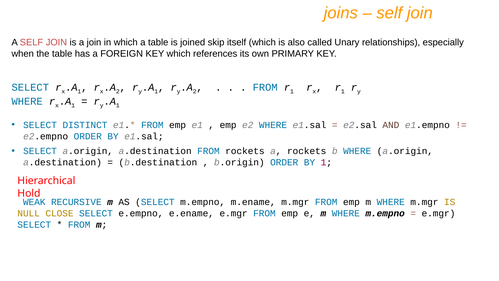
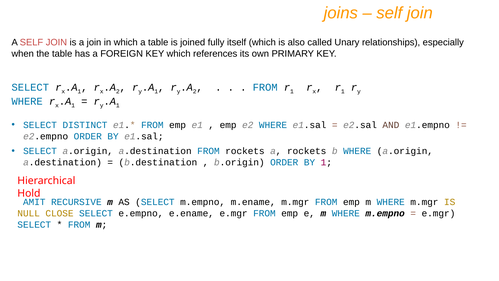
skip: skip -> fully (216, 42)
WEAK: WEAK -> AMIT (34, 202)
